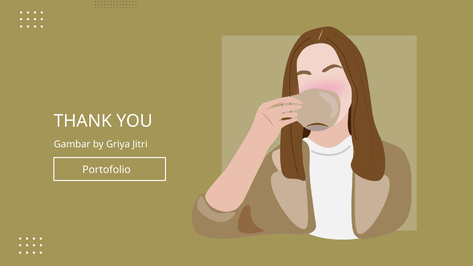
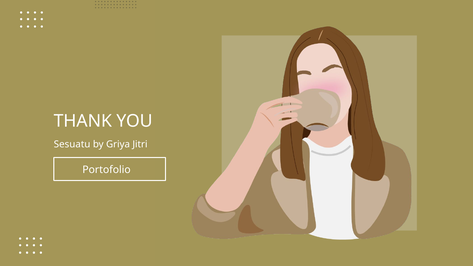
Gambar: Gambar -> Sesuatu (72, 144)
